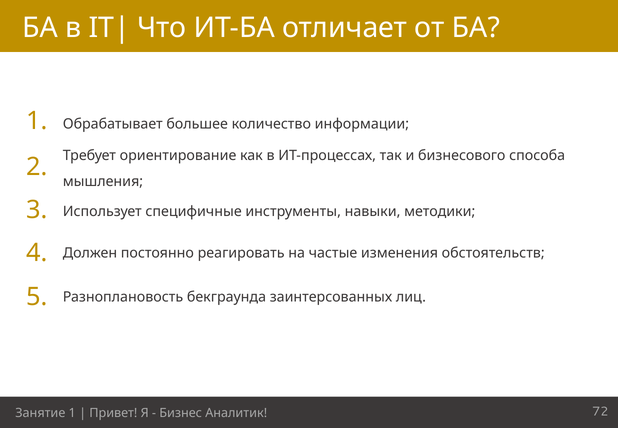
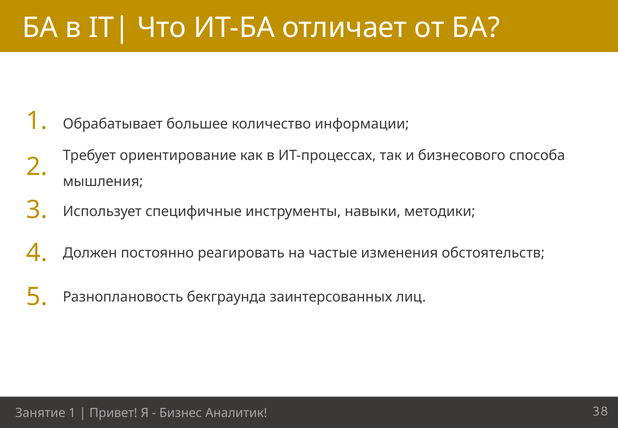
72: 72 -> 38 (600, 412)
